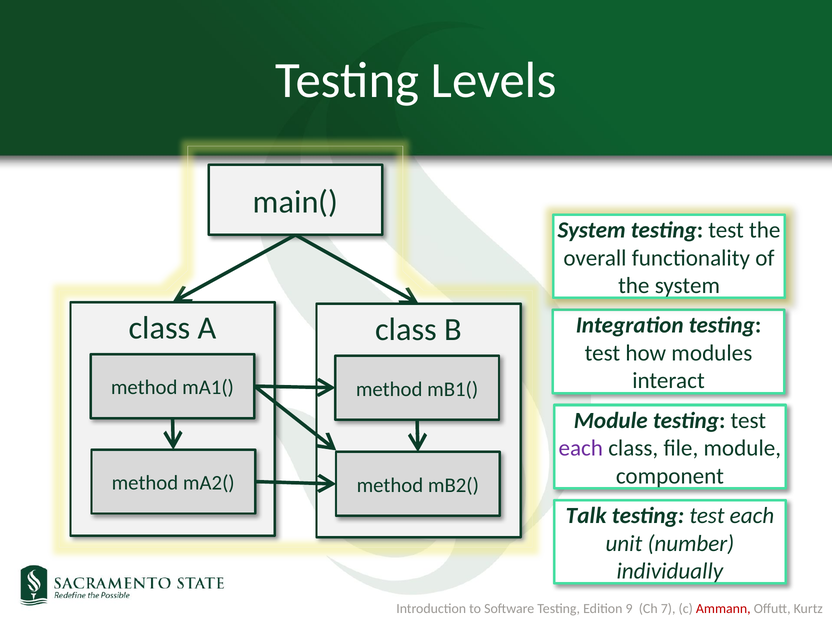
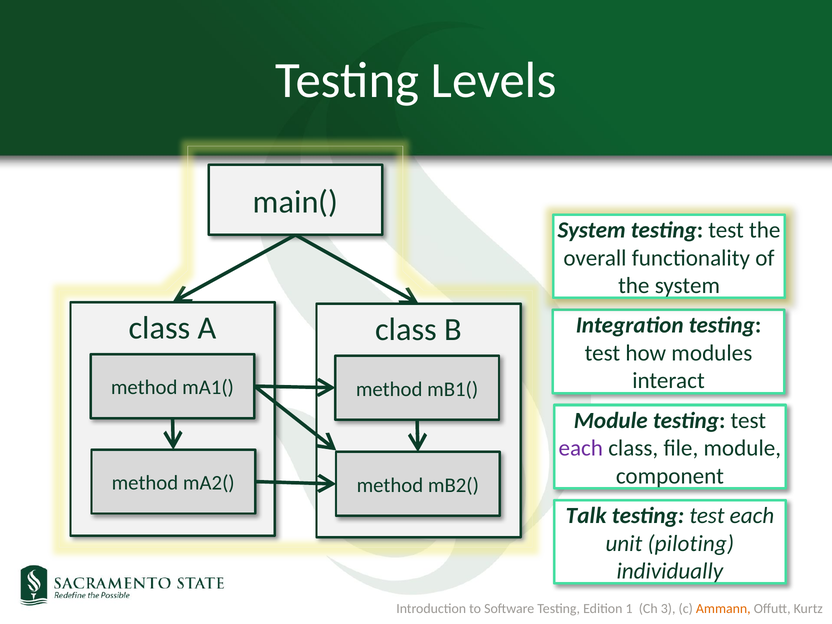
number: number -> piloting (691, 543)
9: 9 -> 1 (629, 609)
7: 7 -> 3 (668, 609)
Ammann colour: red -> orange (723, 609)
